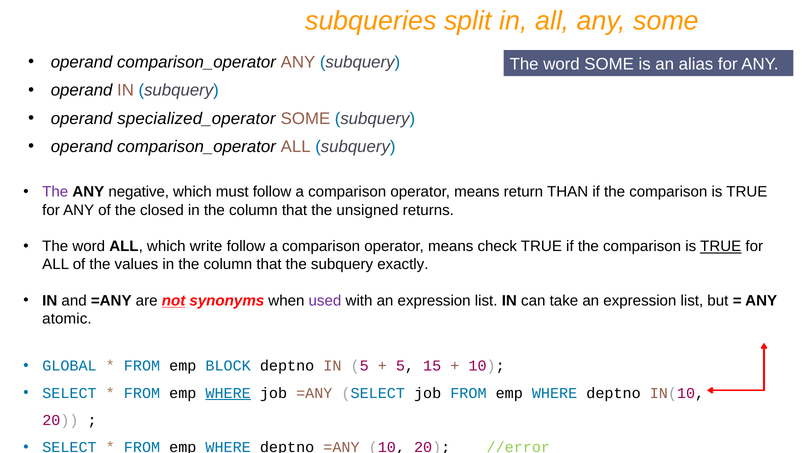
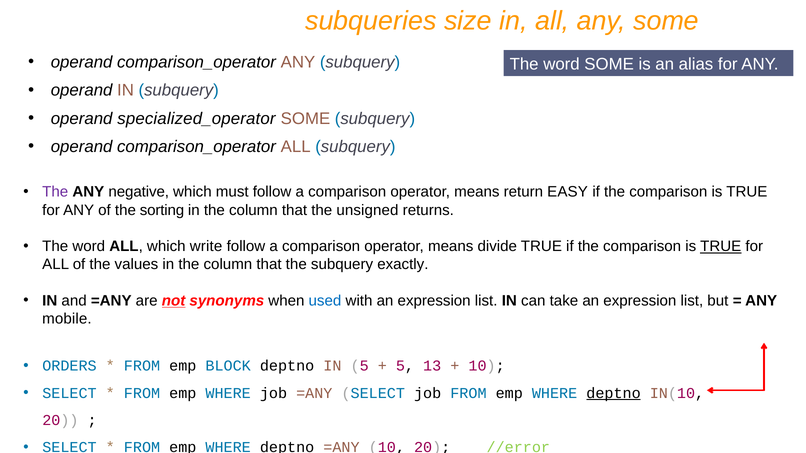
split: split -> size (468, 21)
THAN: THAN -> EASY (568, 192)
closed: closed -> sorting (162, 210)
check: check -> divide (497, 247)
used colour: purple -> blue (325, 301)
atomic: atomic -> mobile (67, 319)
GLOBAL: GLOBAL -> ORDERS (69, 366)
15: 15 -> 13 (432, 366)
WHERE underline: present -> none (228, 393)
deptno underline: none -> present (614, 393)
